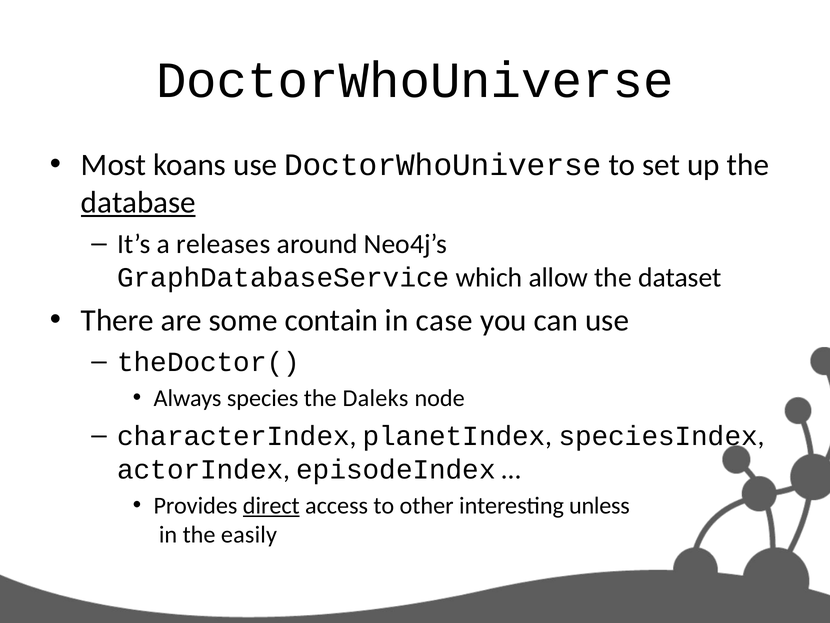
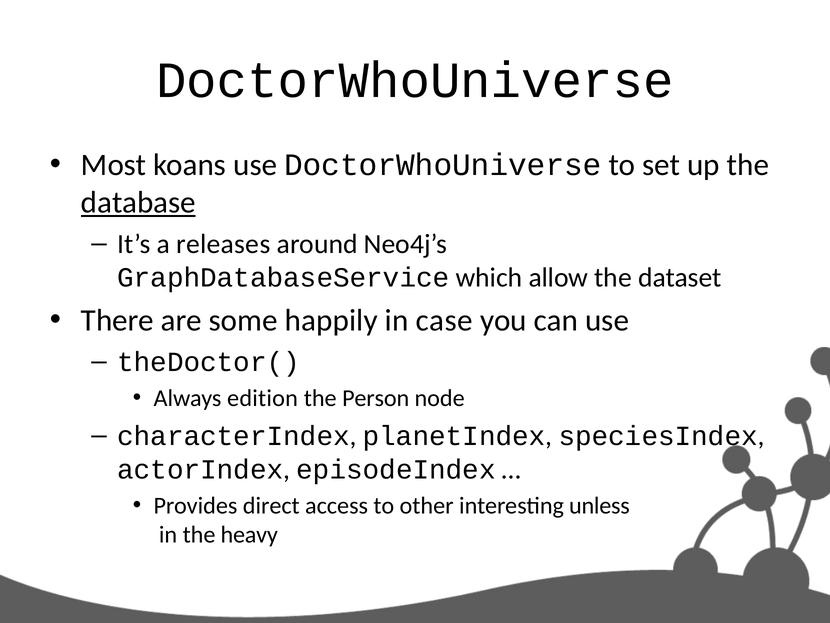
contain: contain -> happily (331, 320)
species: species -> edition (263, 398)
Daleks: Daleks -> Person (376, 398)
direct underline: present -> none (271, 505)
easily: easily -> heavy (249, 534)
